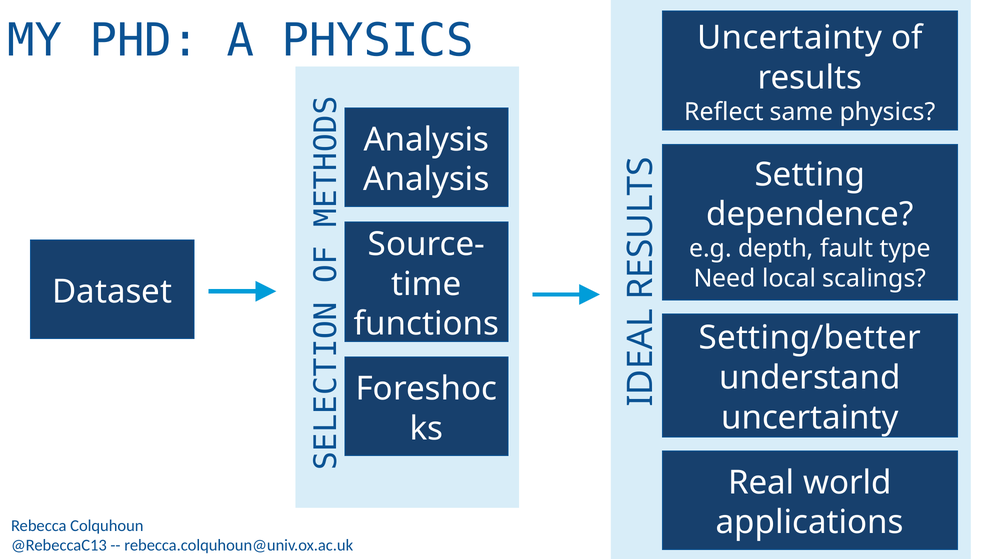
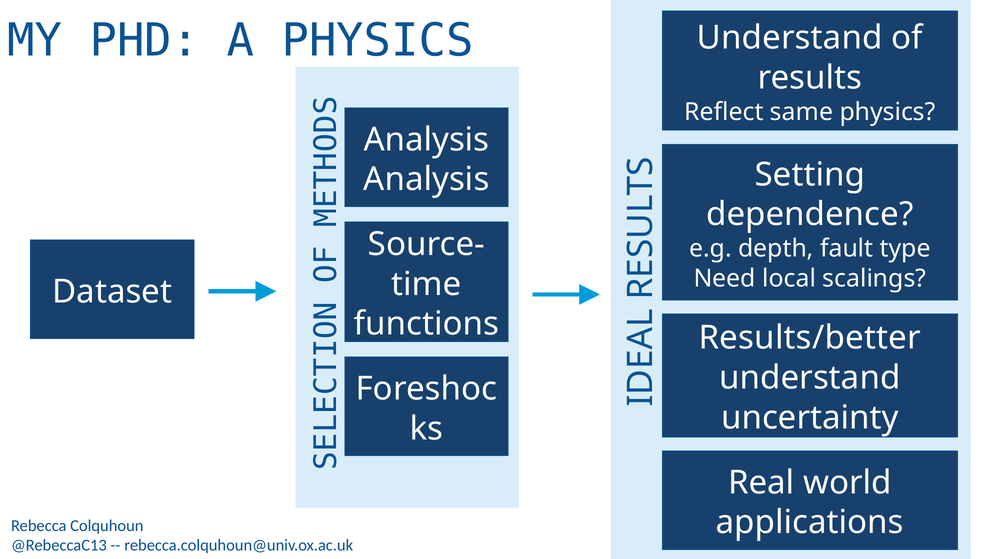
Uncertainty: Uncertainty -> Understand (790, 38)
Setting/better: Setting/better -> Results/better (810, 338)
